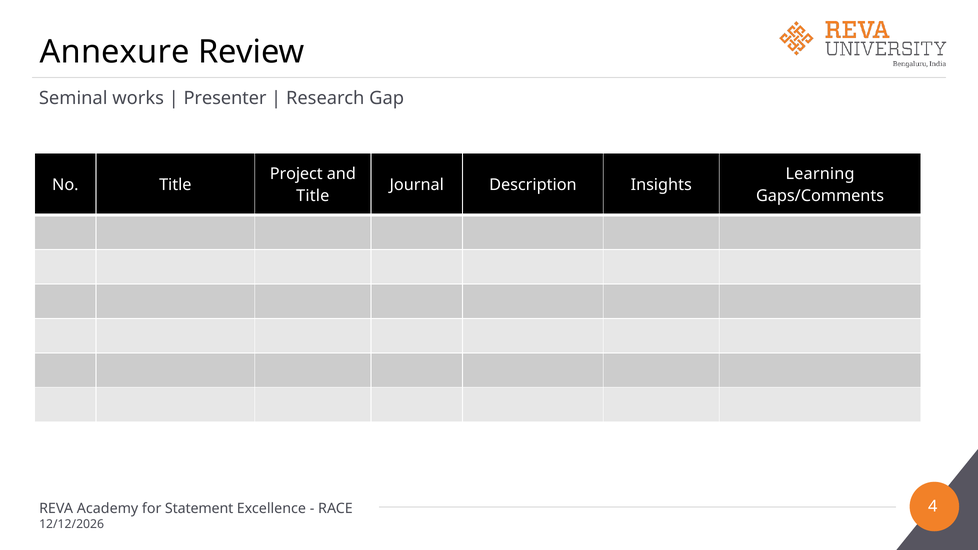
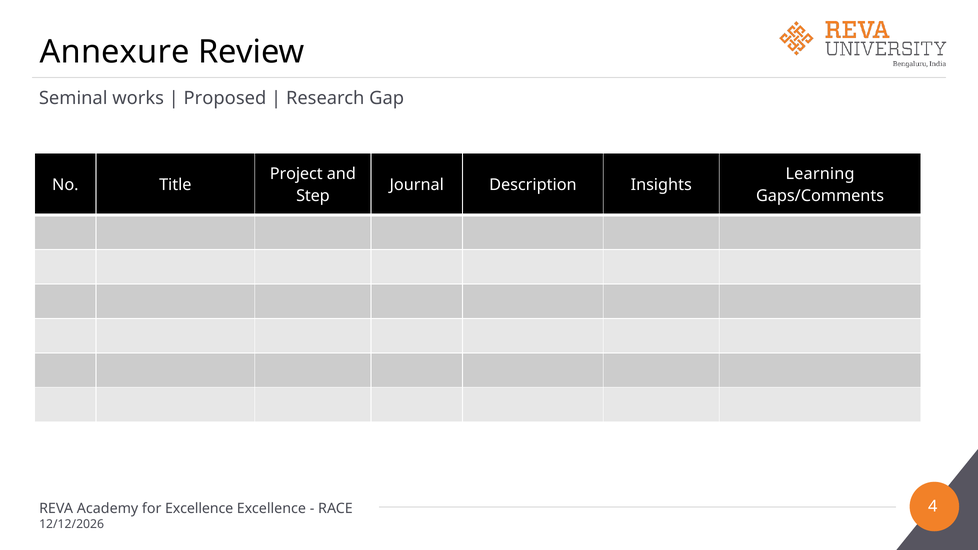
Presenter: Presenter -> Proposed (225, 98)
Title: Title -> Step (313, 196)
for Statement: Statement -> Excellence (199, 509)
